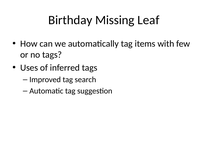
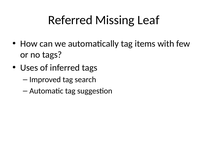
Birthday: Birthday -> Referred (70, 20)
